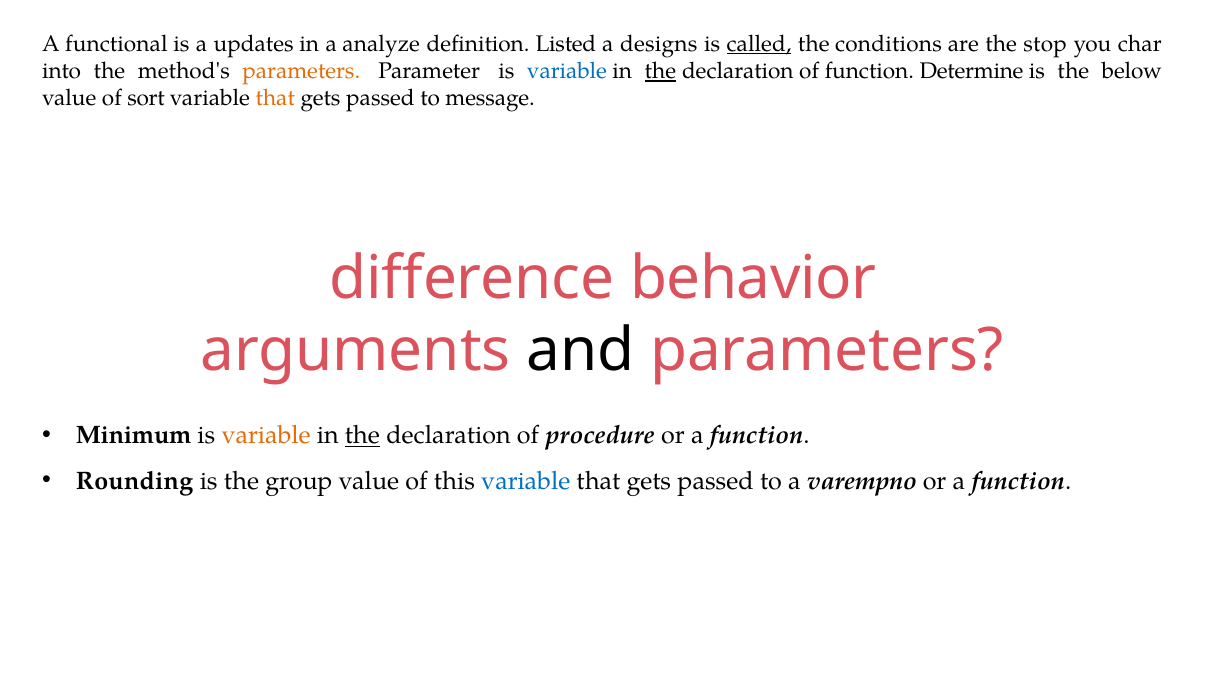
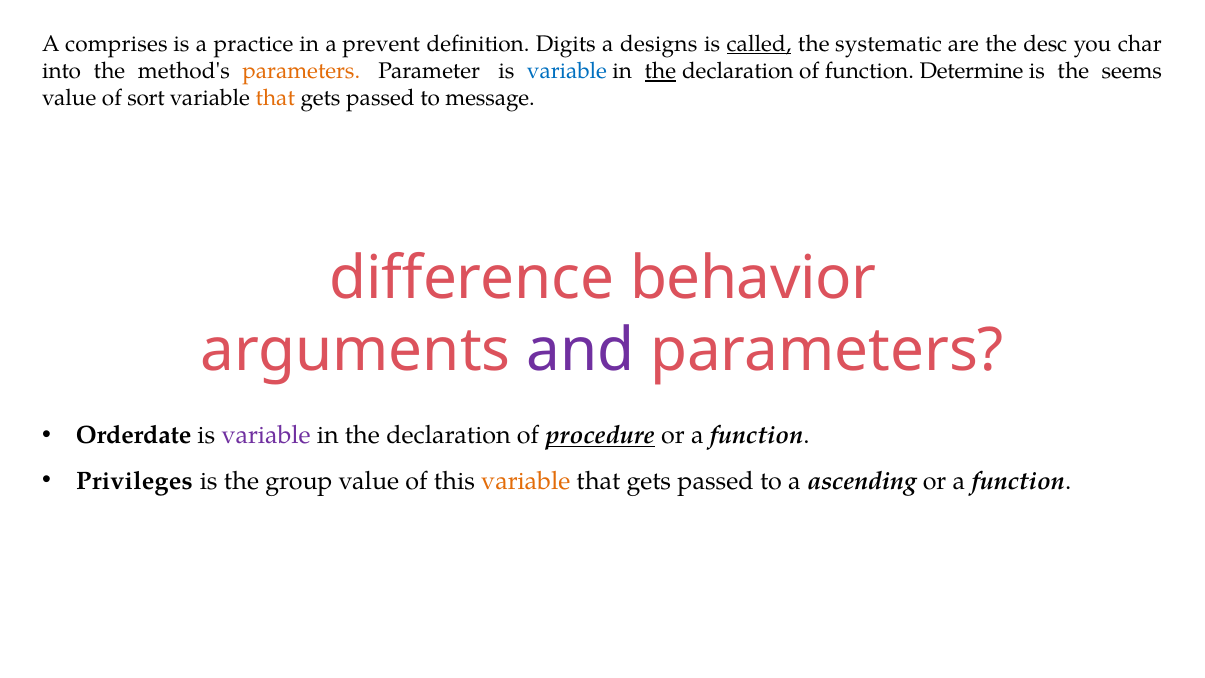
functional: functional -> comprises (116, 44)
updates: updates -> practice (254, 44)
analyze: analyze -> prevent (381, 44)
Listed: Listed -> Digits (566, 44)
conditions: conditions -> systematic (889, 44)
stop: stop -> desc (1045, 44)
below: below -> seems (1132, 71)
and colour: black -> purple (580, 351)
Minimum: Minimum -> Orderdate (134, 435)
variable colour: orange -> purple (266, 435)
the underline: present -> none (362, 435)
procedure underline: none -> present (600, 435)
Rounding: Rounding -> Privileges (135, 481)
variable colour: blue -> orange (526, 481)
varempno: varempno -> ascending (862, 481)
